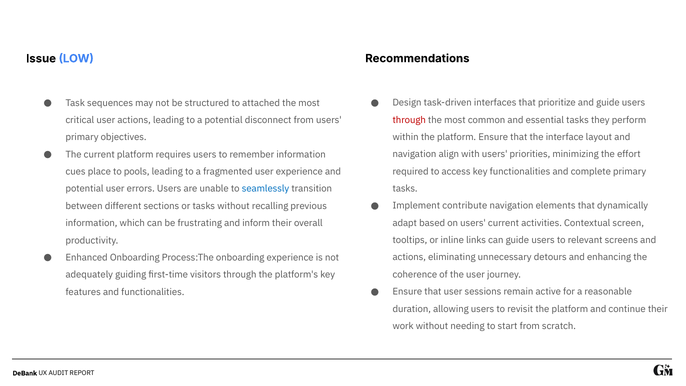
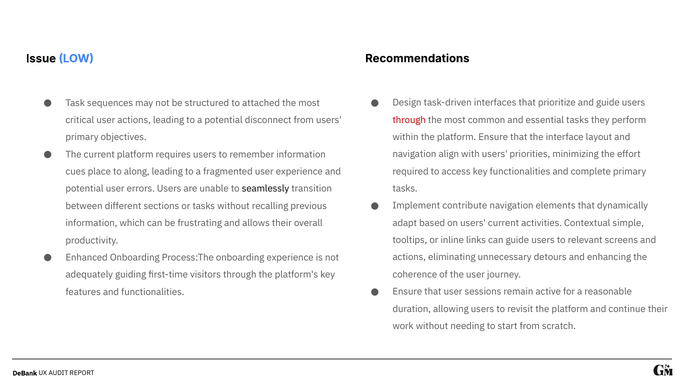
pools: pools -> along (137, 172)
seamlessly colour: blue -> black (266, 189)
screen: screen -> simple (628, 223)
inform: inform -> allows (256, 223)
